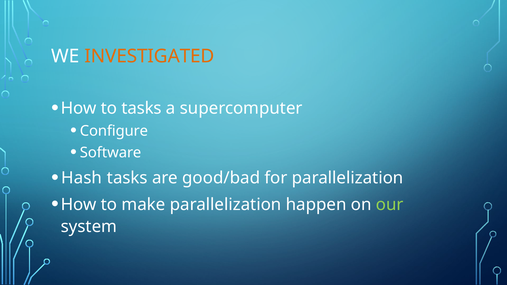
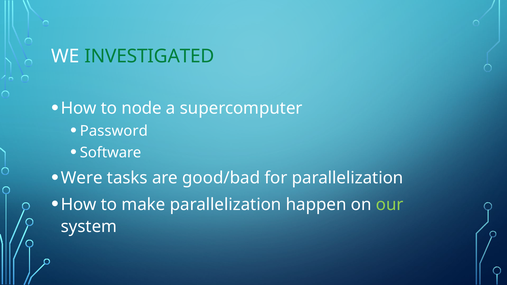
INVESTIGATED colour: orange -> green (149, 56)
to tasks: tasks -> node (142, 108)
Configure: Configure -> Password (114, 131)
Hash: Hash -> Were (82, 178)
